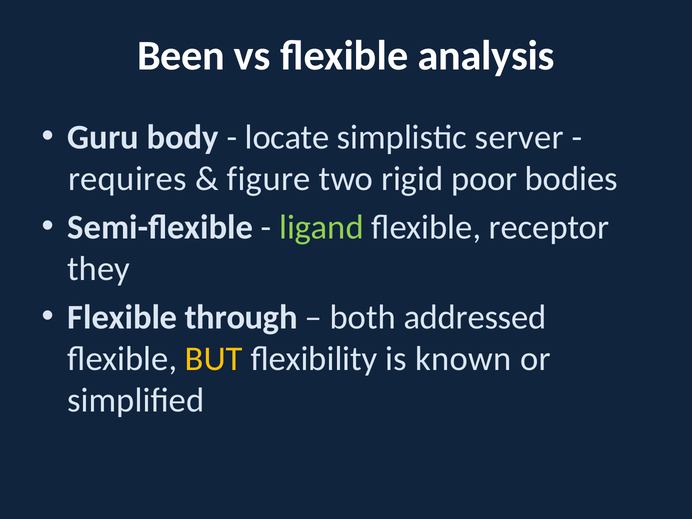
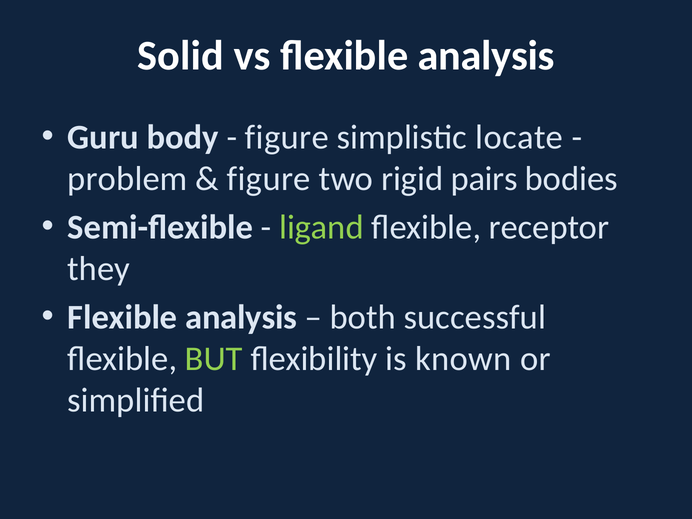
Been: Been -> Solid (181, 56)
locate: locate -> figure (287, 137)
server: server -> locate (519, 137)
requires: requires -> problem (128, 179)
poor: poor -> pairs (484, 179)
through: through -> analysis (241, 317)
addressed: addressed -> successful (475, 317)
BUT colour: yellow -> light green (214, 359)
